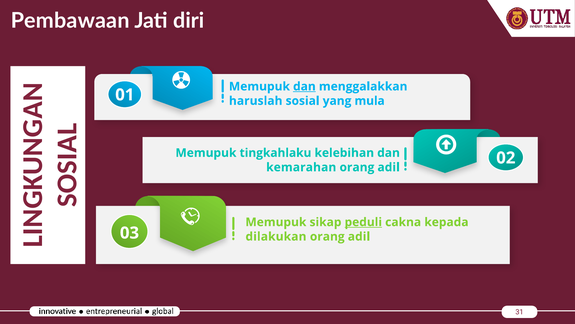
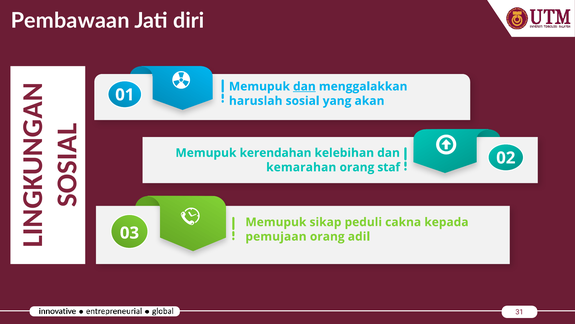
mula: mula -> akan (370, 101)
tingkahlaku: tingkahlaku -> kerendahan (276, 153)
adil: adil -> staf (389, 167)
peduli underline: present -> none (363, 222)
dilakukan: dilakukan -> pemujaan (276, 236)
